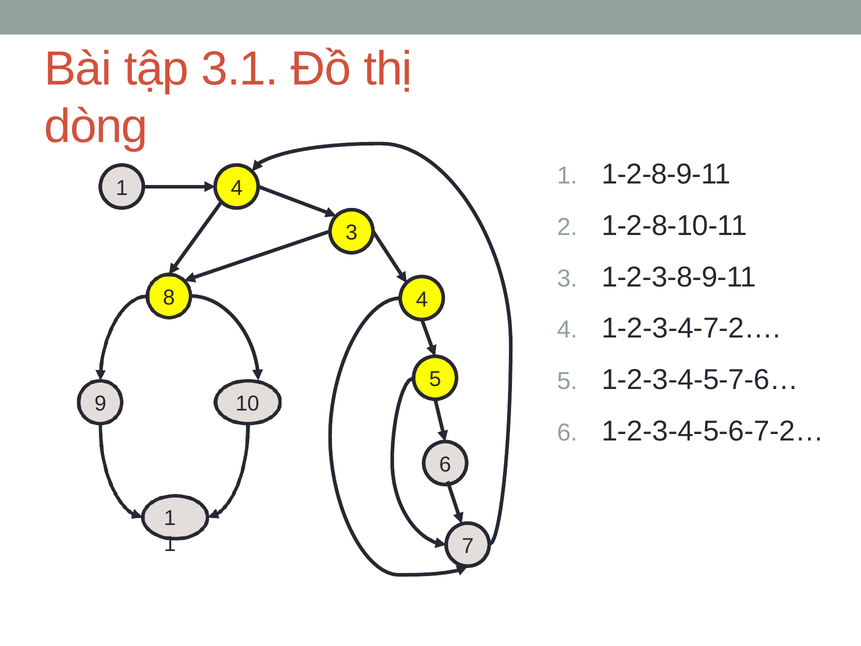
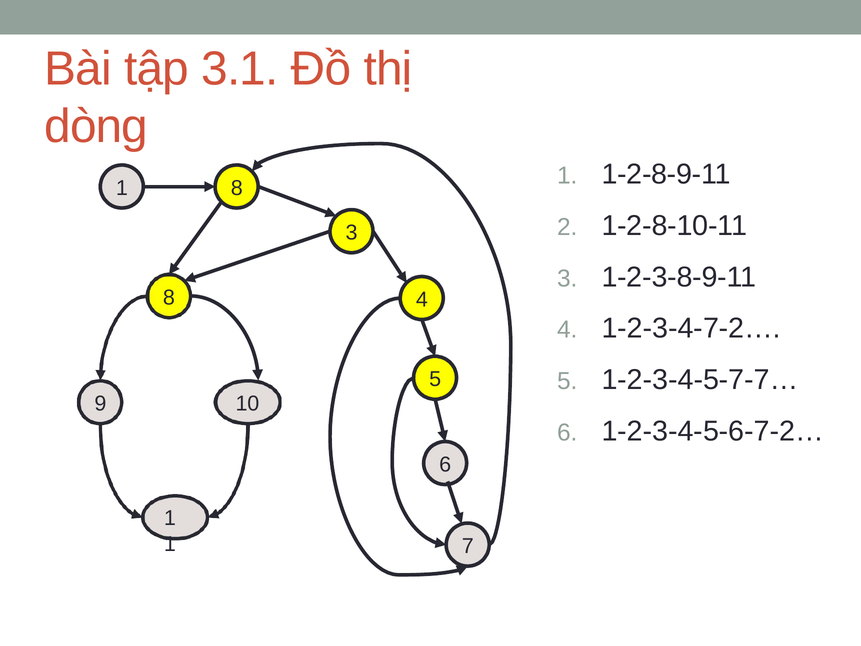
1 4: 4 -> 8 (237, 188)
1-2-3-4-5-7-6…: 1-2-3-4-5-7-6… -> 1-2-3-4-5-7-7… (700, 380)
